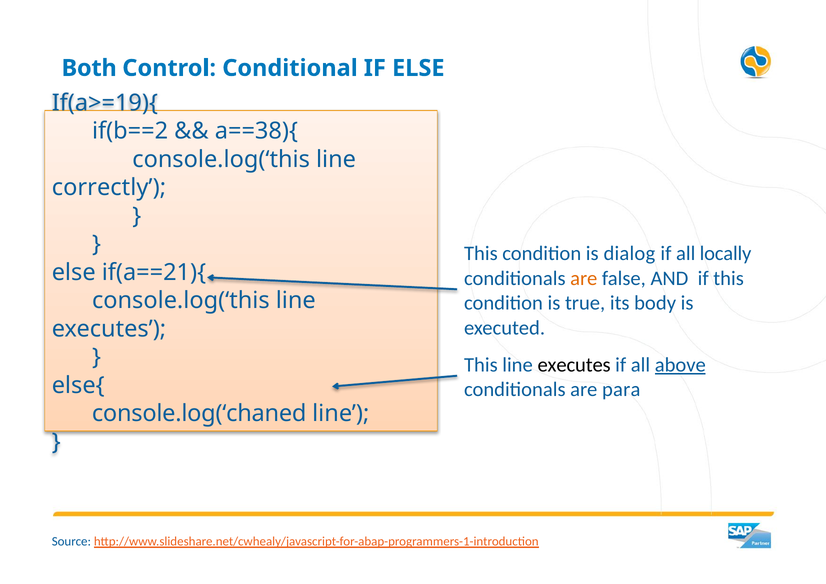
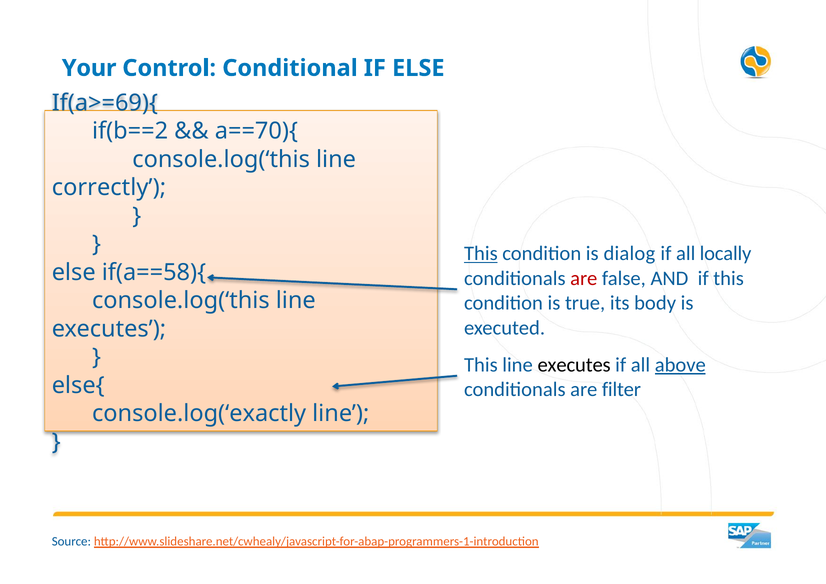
Both: Both -> Your (89, 68)
If(a>=19){: If(a>=19){ -> If(a>=69){ (105, 103)
a==38){: a==38){ -> a==70){ (256, 131)
This underline: none -> present (481, 254)
if(a==21){: if(a==21){ -> if(a==58){ (154, 273)
are colour: orange -> red (584, 279)
para: para -> filter (621, 390)
console.log(‘chaned: console.log(‘chaned -> console.log(‘exactly (199, 414)
